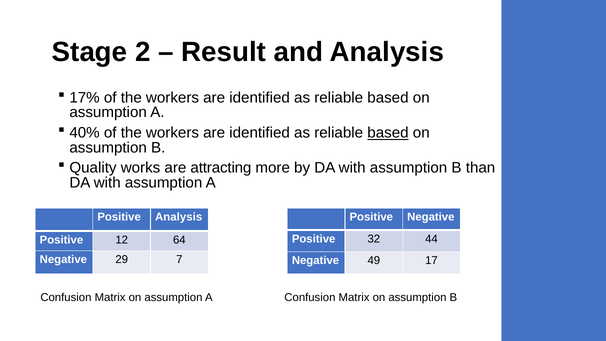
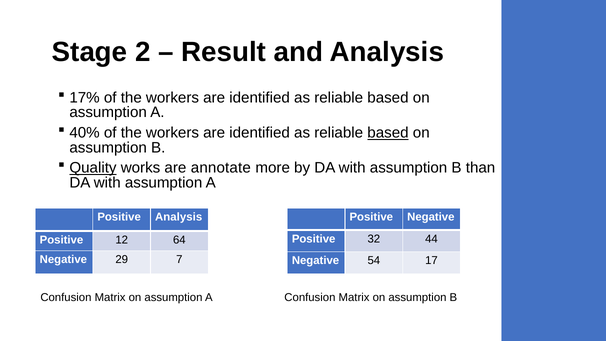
Quality underline: none -> present (93, 168)
attracting: attracting -> annotate (221, 168)
49: 49 -> 54 (374, 261)
